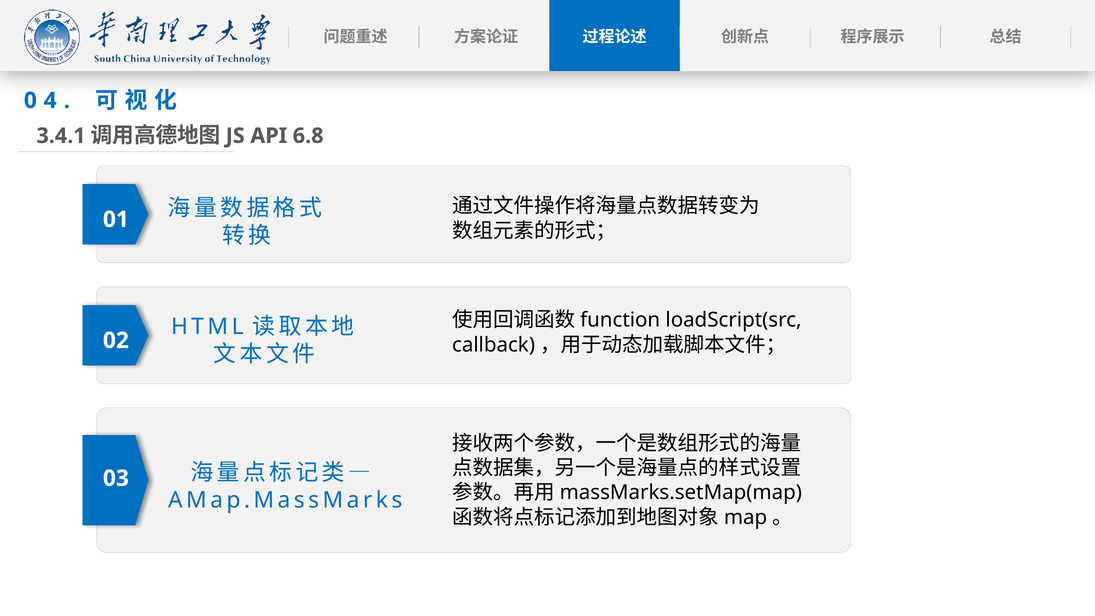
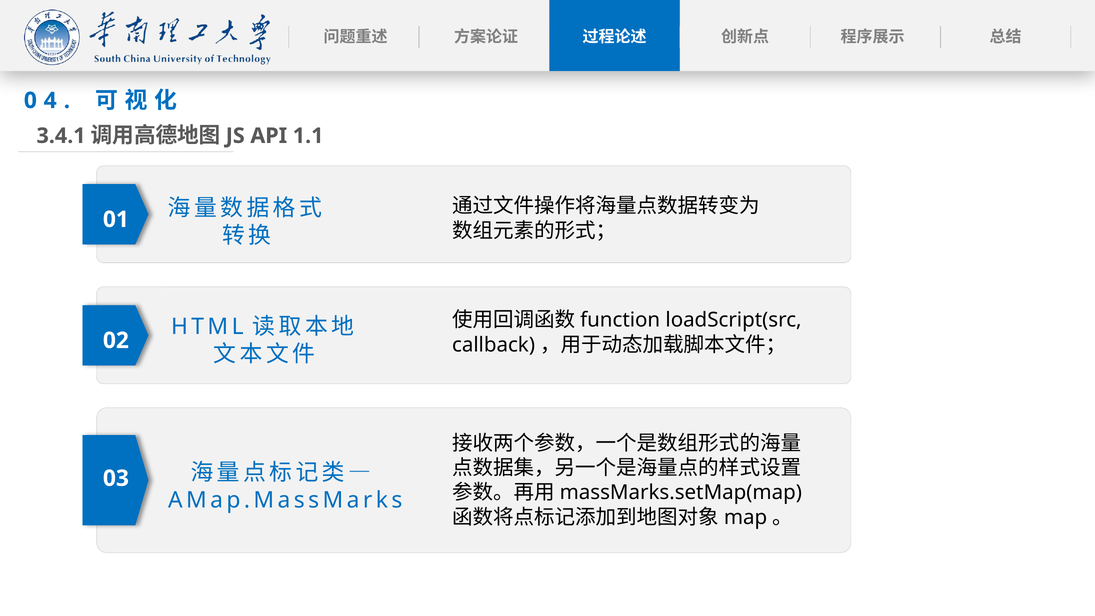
6.8: 6.8 -> 1.1 (308, 136)
